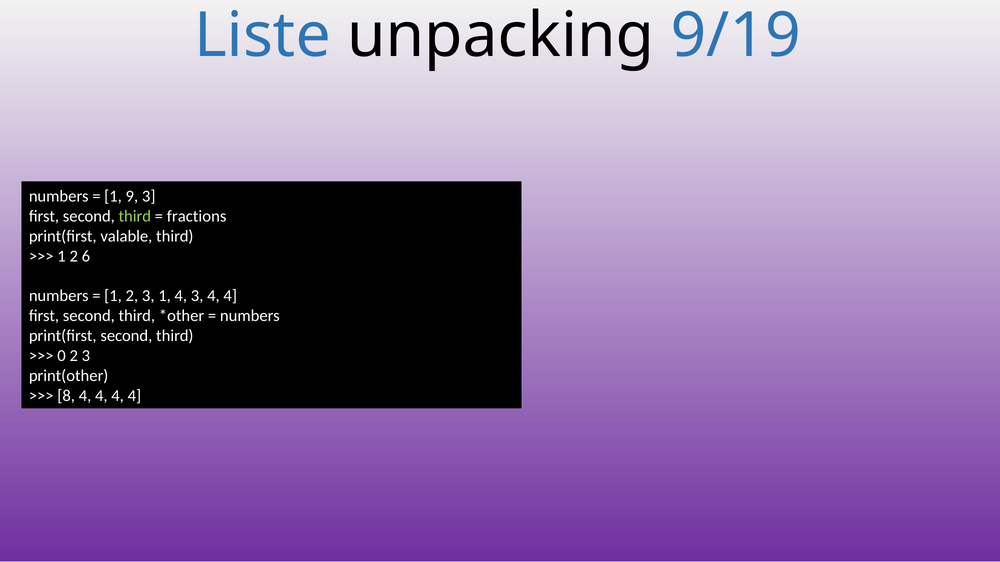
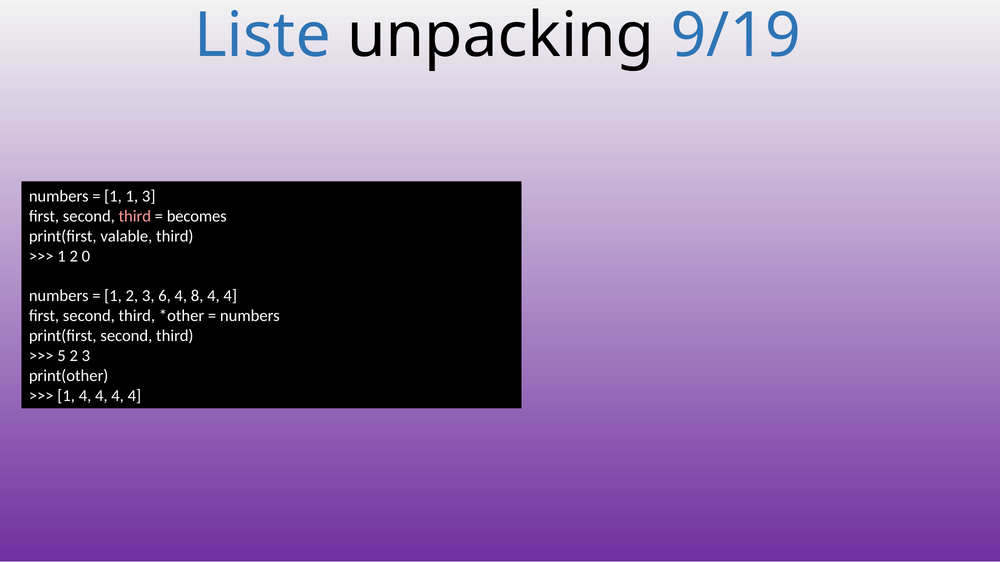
1 9: 9 -> 1 (132, 196)
third colour: light green -> pink (135, 216)
fractions: fractions -> becomes (197, 216)
6: 6 -> 0 (86, 256)
3 1: 1 -> 6 (165, 296)
4 3: 3 -> 8 (197, 296)
0: 0 -> 5 (62, 356)
8: 8 -> 1 (66, 396)
